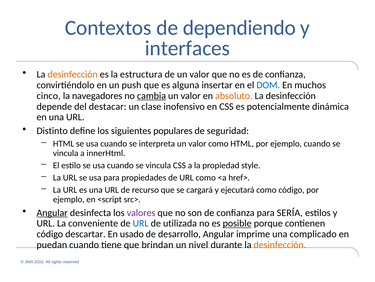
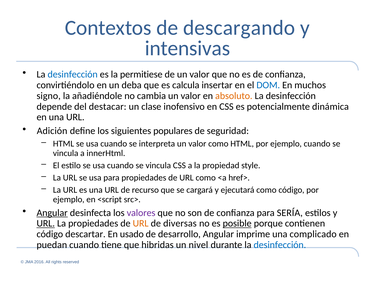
dependiendo: dependiendo -> descargando (239, 28)
interfaces: interfaces -> intensivas (187, 48)
desinfección colour: orange -> blue (73, 74)
estructura: estructura -> permitiese (141, 74)
push: push -> deba (132, 85)
alguna: alguna -> calcula (186, 85)
cinco: cinco -> signo (49, 96)
navegadores: navegadores -> añadiéndole (97, 96)
cambia underline: present -> none (151, 96)
Distinto: Distinto -> Adición (52, 131)
URL underline: none -> present (46, 223)
La conveniente: conveniente -> propiedades (93, 223)
URL colour: blue -> orange (141, 223)
utilizada: utilizada -> diversas (180, 223)
brindan: brindan -> hibridas (158, 244)
desinfección colour: orange -> blue (280, 244)
